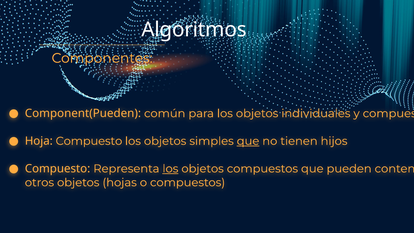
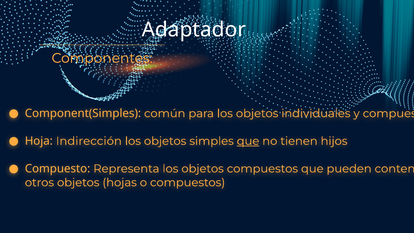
Algoritmos: Algoritmos -> Adaptador (194, 30)
Component(Pueden: Component(Pueden -> Component(Simples (83, 113)
Hoja Compuesto: Compuesto -> Indirección (89, 141)
los underline: present -> none (170, 169)
